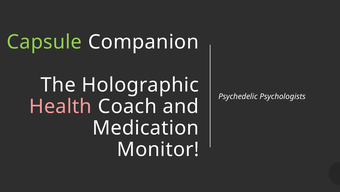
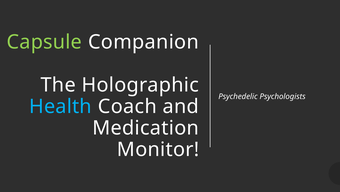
Health colour: pink -> light blue (60, 106)
